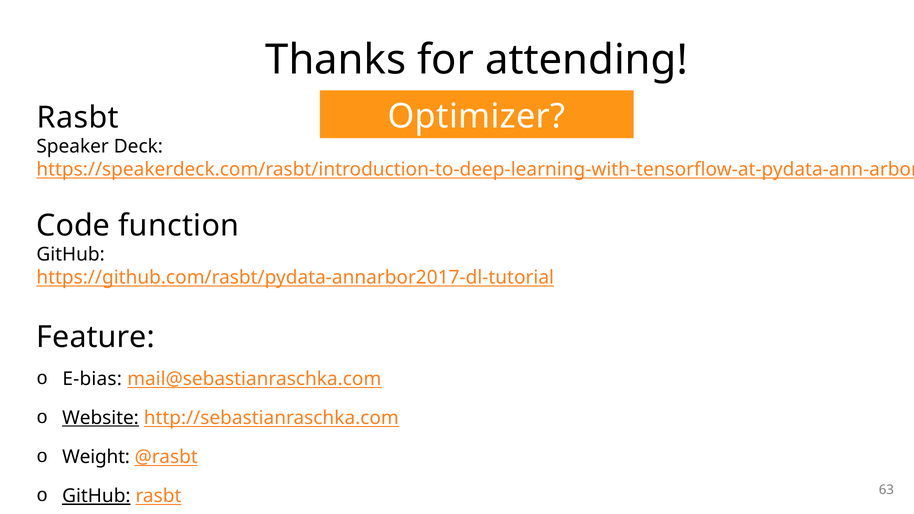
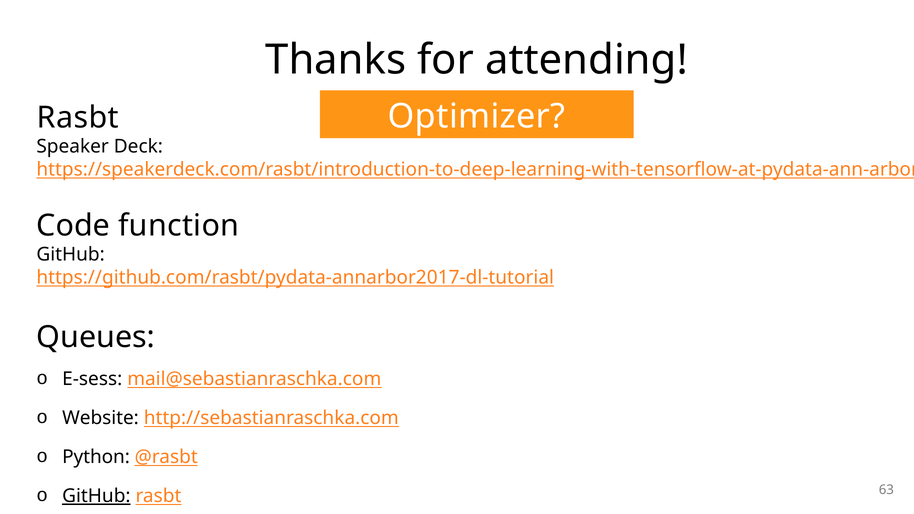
Feature: Feature -> Queues (96, 337)
E-bias: E-bias -> E-sess (92, 379)
Website underline: present -> none (101, 418)
Weight: Weight -> Python (96, 457)
